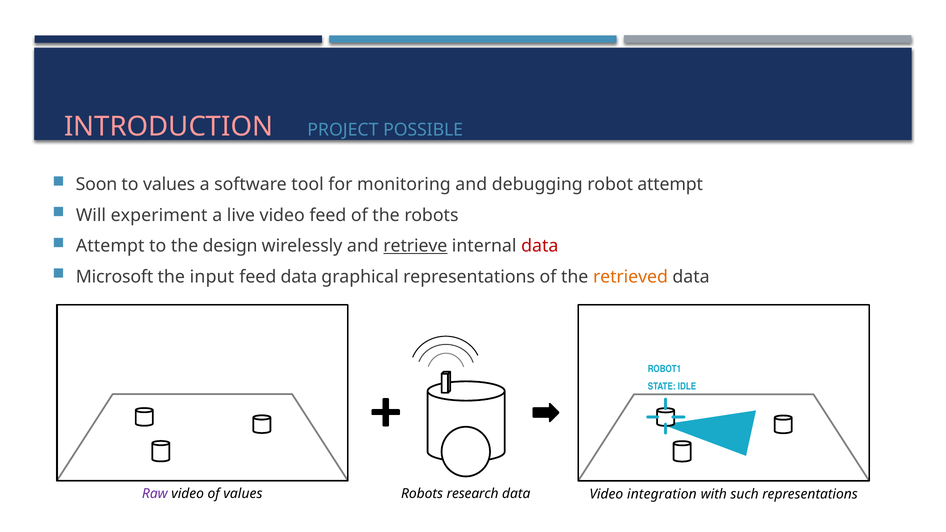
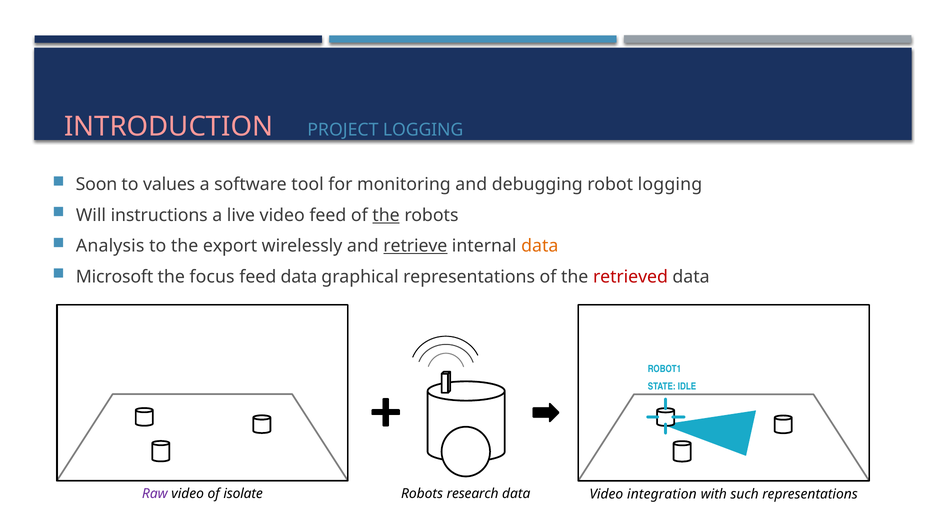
PROJECT POSSIBLE: POSSIBLE -> LOGGING (423, 130)
robot attempt: attempt -> logging (670, 185)
experiment: experiment -> instructions (159, 215)
the underline: none -> present (386, 215)
Attempt: Attempt -> Analysis (110, 246)
design: design -> export (230, 246)
data colour: red -> orange (540, 246)
input: input -> focus (212, 277)
retrieved colour: orange -> red (630, 277)
of values: values -> isolate (243, 494)
